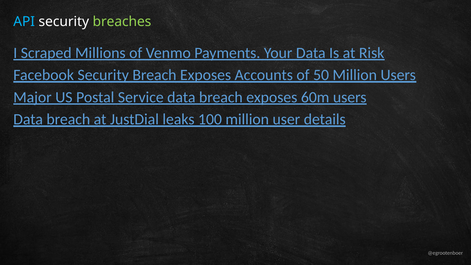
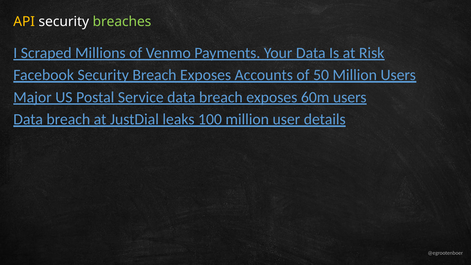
API colour: light blue -> yellow (24, 22)
